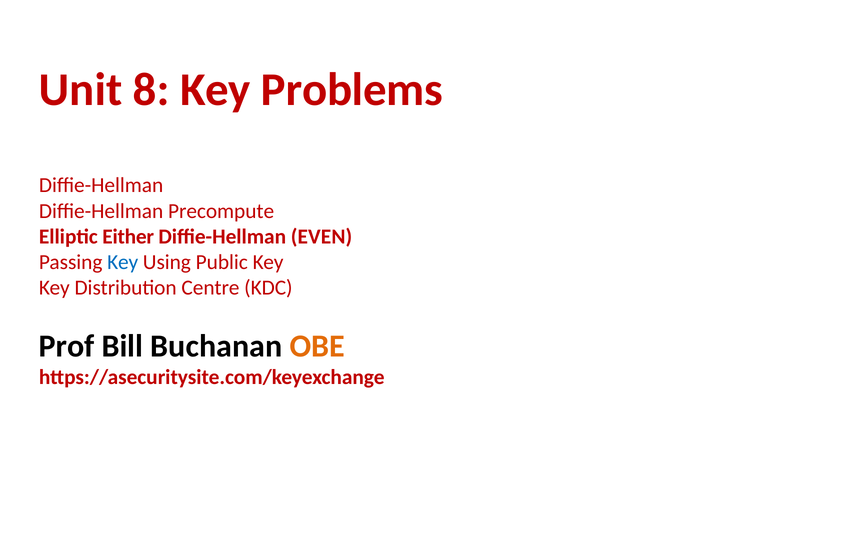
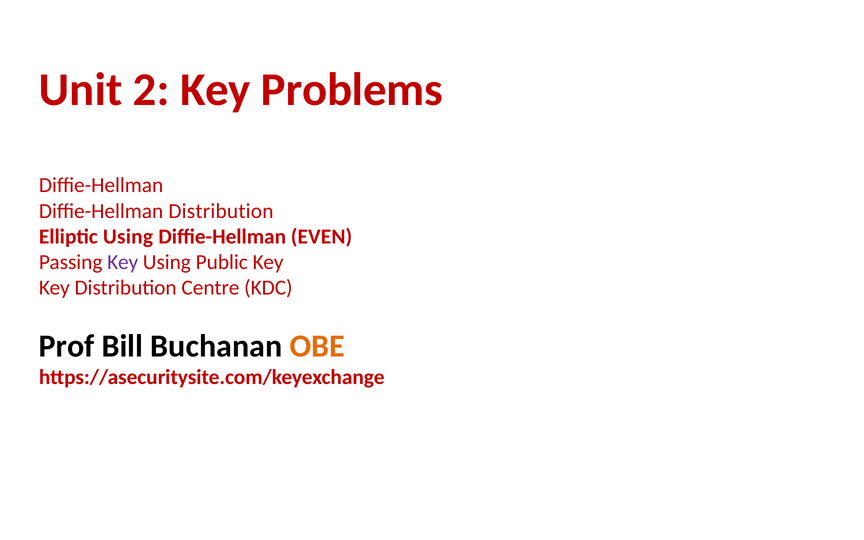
8: 8 -> 2 (151, 90)
Diffie-Hellman Precompute: Precompute -> Distribution (221, 211)
Elliptic Either: Either -> Using (128, 237)
Key colour: blue -> purple (123, 262)
